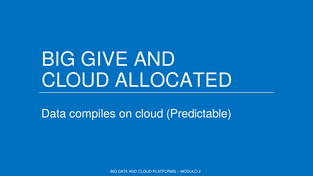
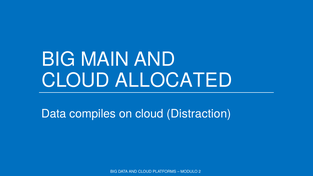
GIVE: GIVE -> MAIN (105, 59)
Predictable: Predictable -> Distraction (199, 114)
